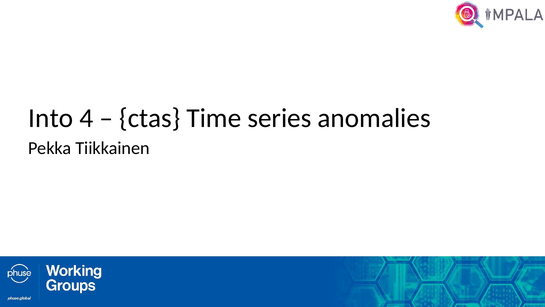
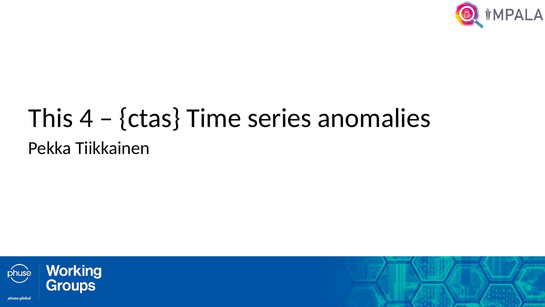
Into: Into -> This (51, 118)
